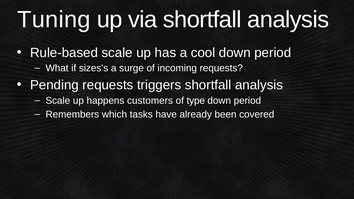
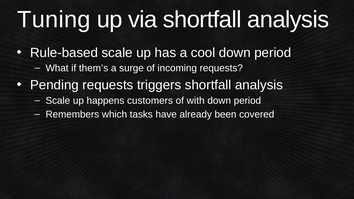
sizes’s: sizes’s -> them’s (94, 68)
type: type -> with (196, 101)
